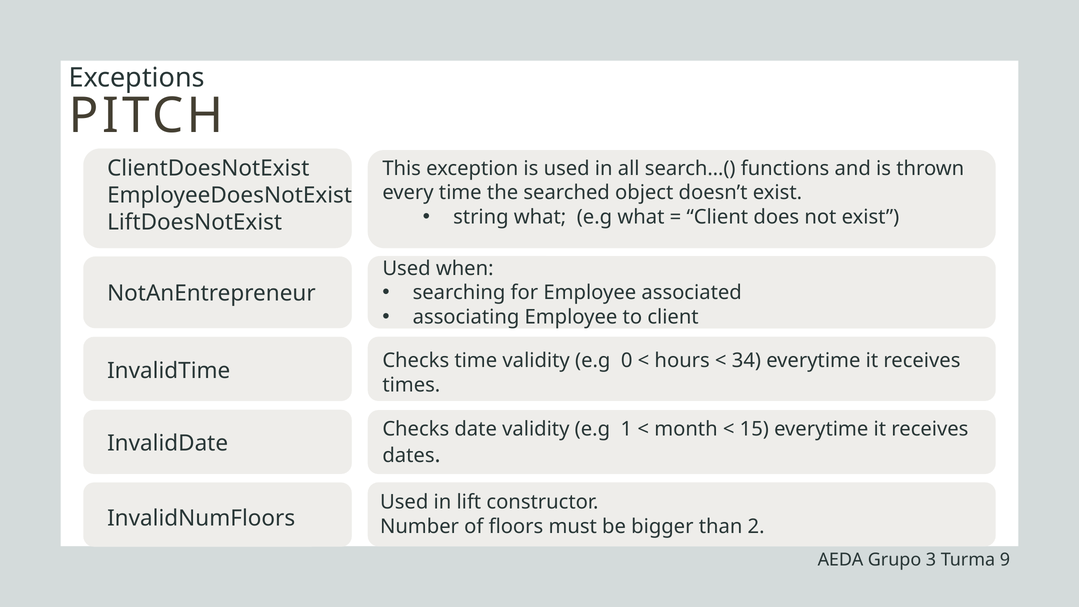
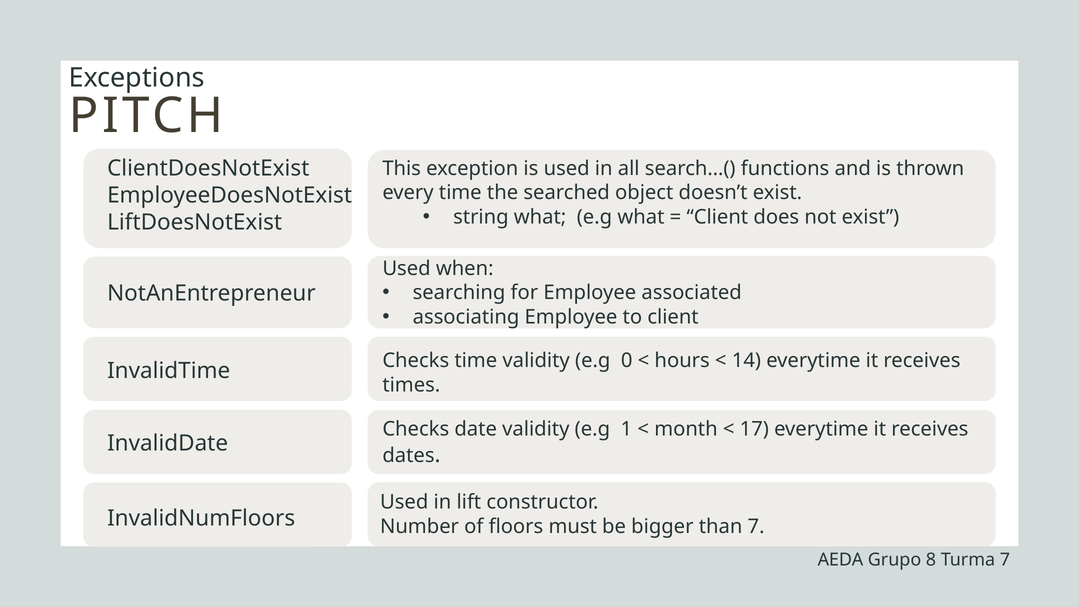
34: 34 -> 14 (746, 361)
15: 15 -> 17 (754, 429)
than 2: 2 -> 7 (756, 526)
3: 3 -> 8 (931, 560)
Turma 9: 9 -> 7 (1005, 560)
